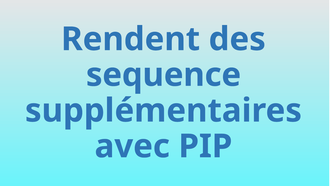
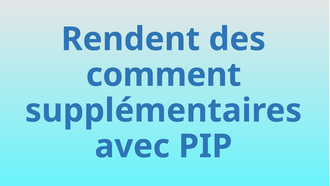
sequence: sequence -> comment (164, 75)
